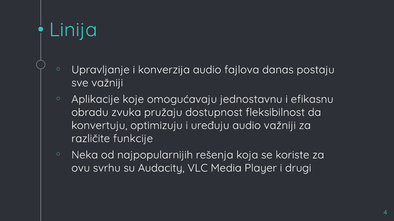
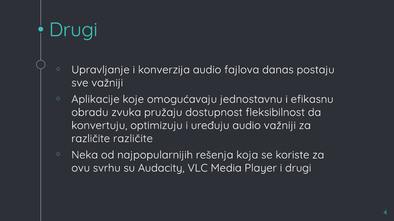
Linija: Linija -> Drugi (73, 30)
različite funkcije: funkcije -> različite (133, 139)
